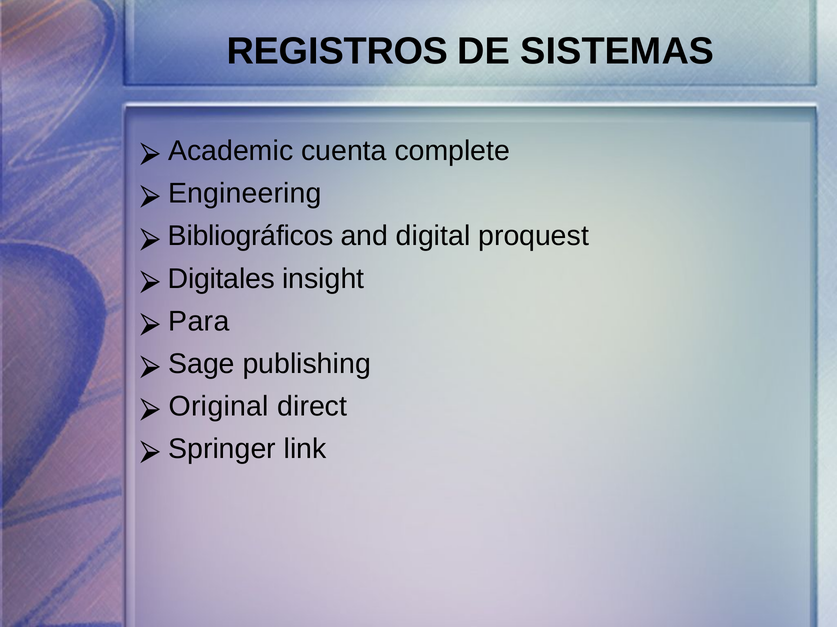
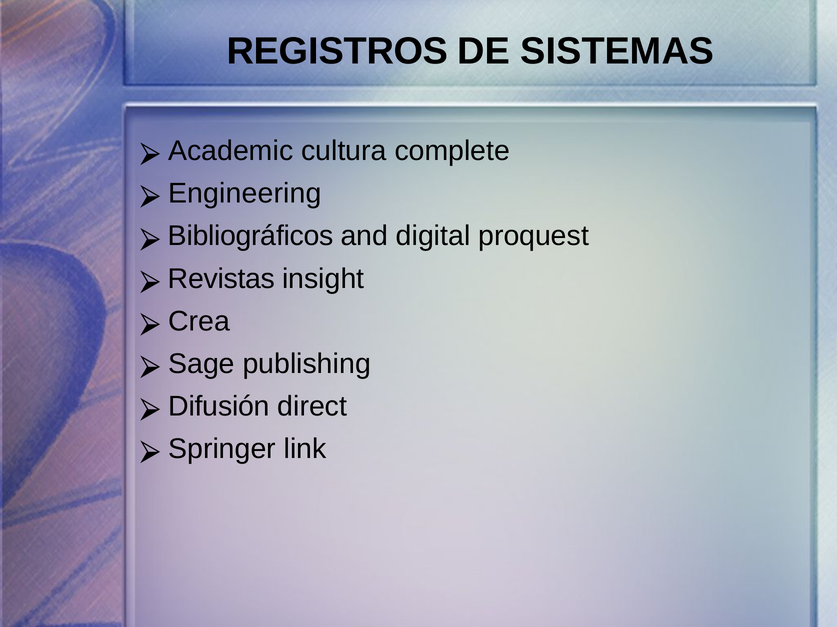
cuenta: cuenta -> cultura (344, 151)
Digitales: Digitales -> Revistas (221, 279)
Para: Para -> Crea (199, 322)
Original: Original -> Difusión (219, 407)
